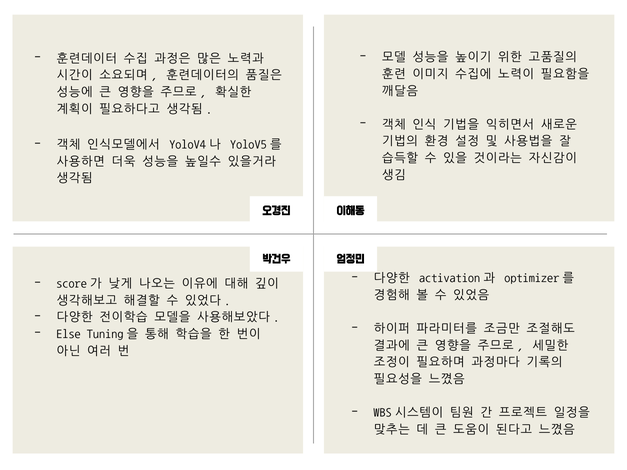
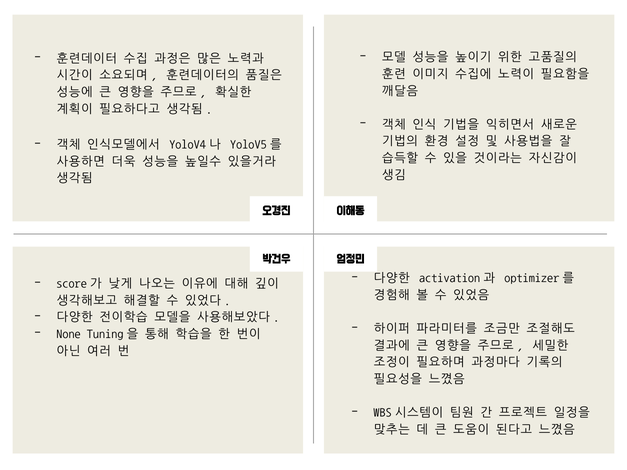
Else: Else -> None (69, 334)
